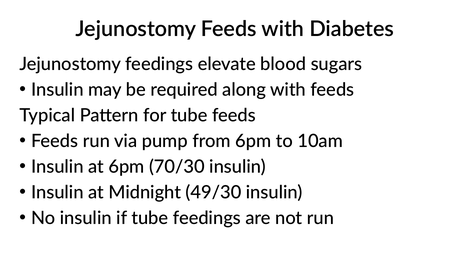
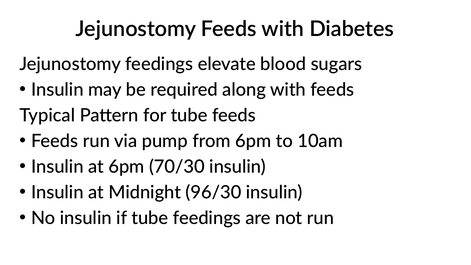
49/30: 49/30 -> 96/30 (213, 192)
